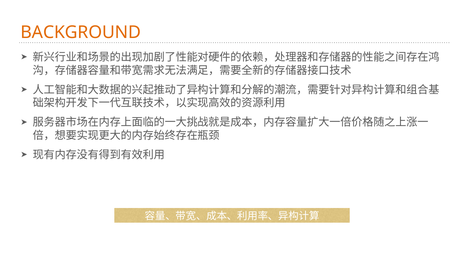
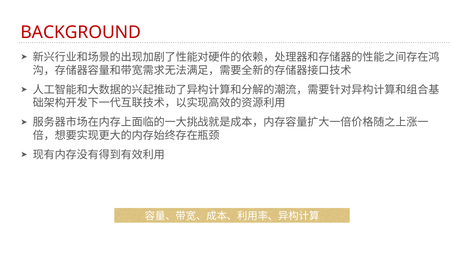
BACKGROUND colour: orange -> red (81, 32)
